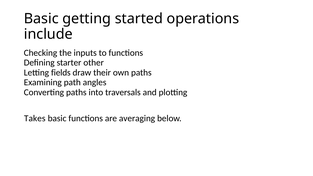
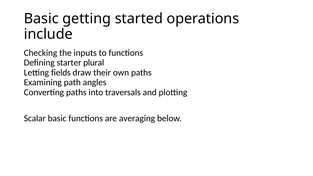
other: other -> plural (94, 63)
Takes: Takes -> Scalar (35, 118)
